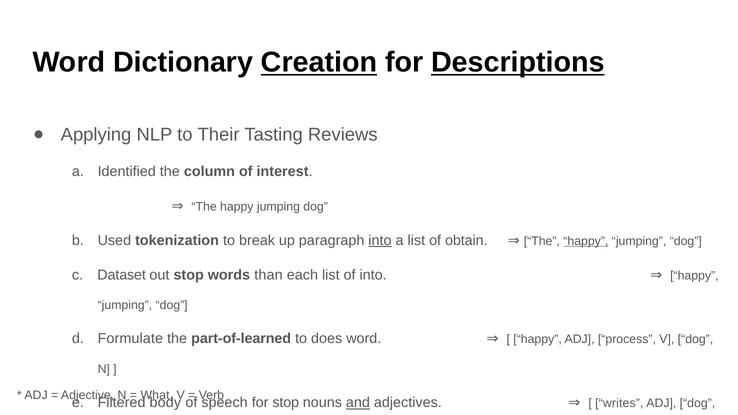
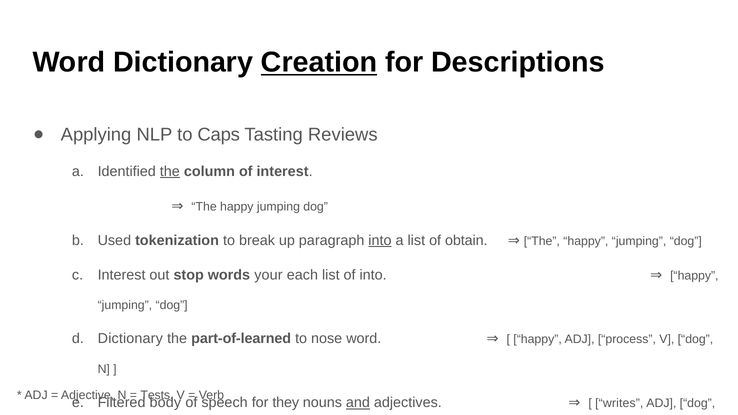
Descriptions underline: present -> none (518, 63)
Their: Their -> Caps (219, 135)
the underline: none -> present (170, 172)
happy underline: present -> none (586, 241)
Dataset: Dataset -> Interest (122, 275)
than: than -> your (268, 275)
Formulate: Formulate -> Dictionary (130, 339)
does: does -> nose (327, 339)
What: What -> Tests (157, 395)
for stop: stop -> they (286, 403)
